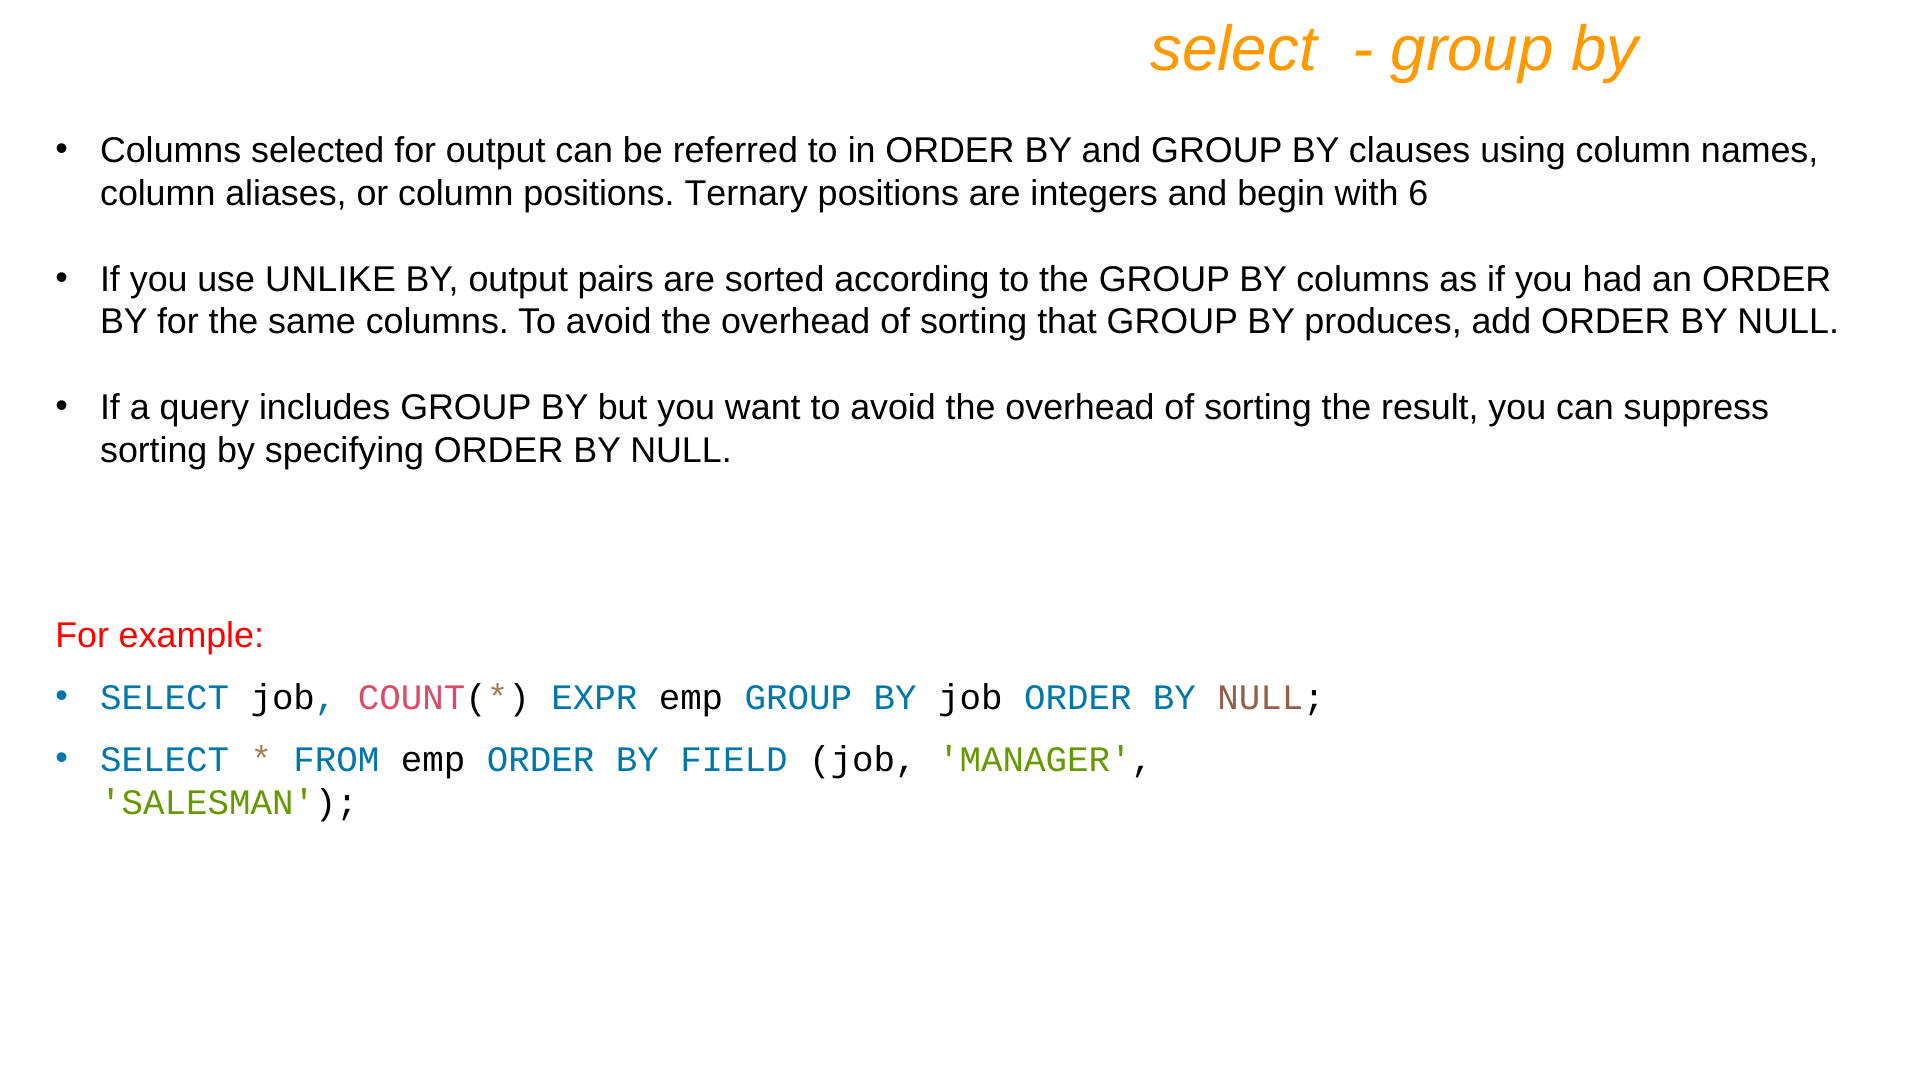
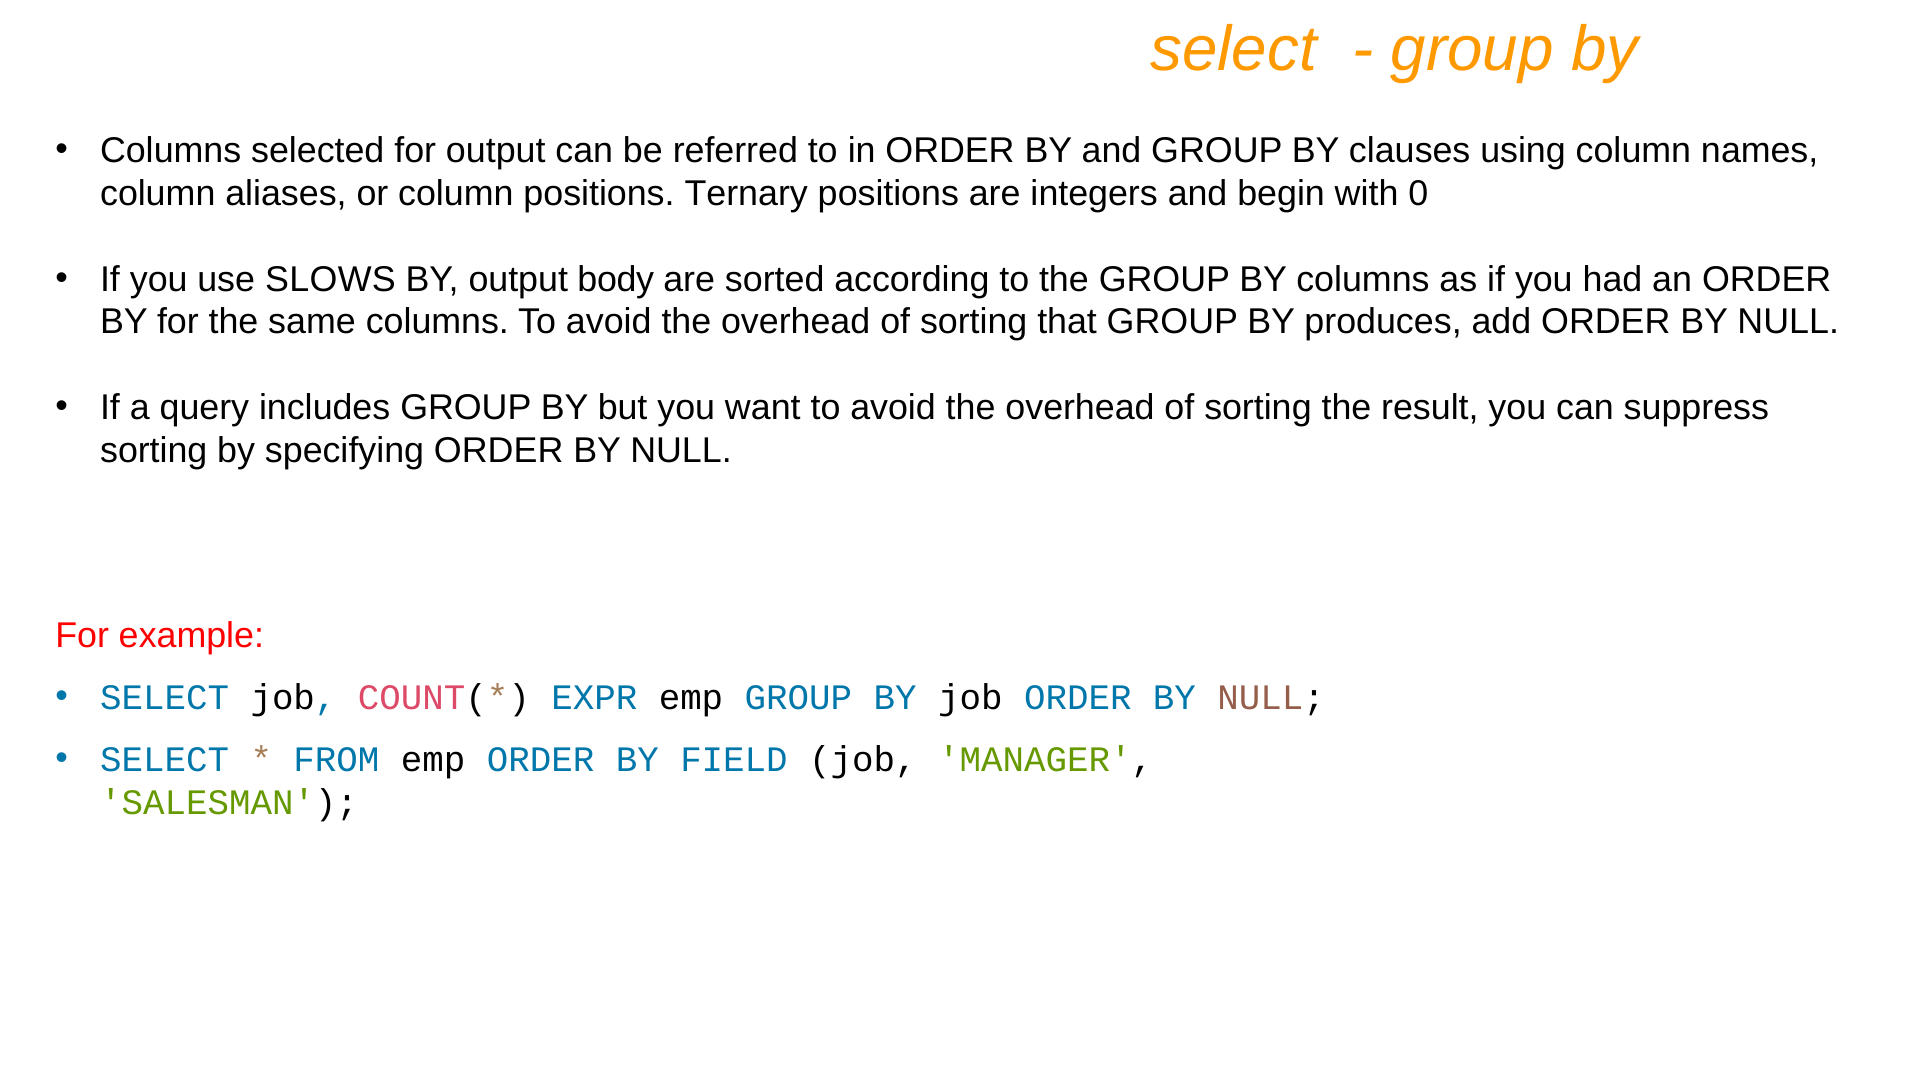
6: 6 -> 0 (1418, 193)
UNLIKE: UNLIKE -> SLOWS (331, 279)
pairs: pairs -> body (616, 279)
